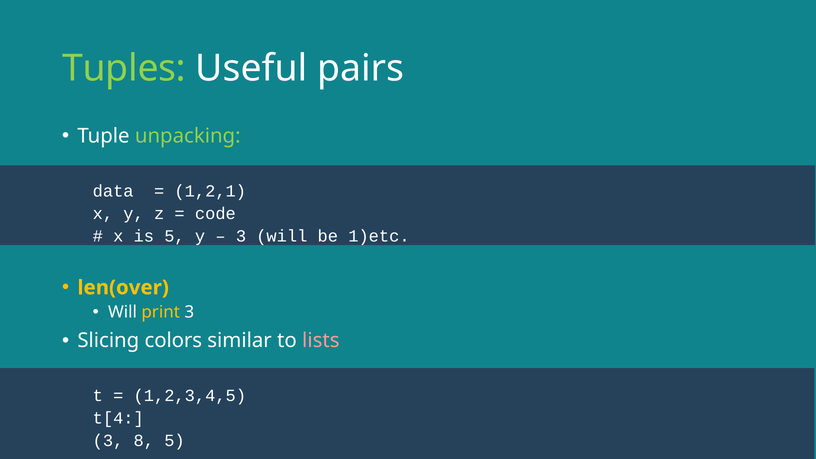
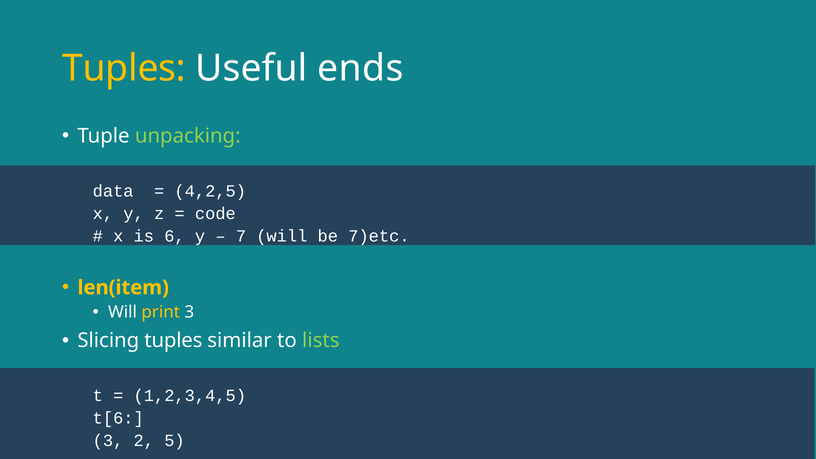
Tuples colour: light green -> yellow (124, 68)
pairs: pairs -> ends (361, 68)
1,2,1: 1,2,1 -> 4,2,5 (210, 191)
is 5: 5 -> 6 (174, 236)
3: 3 -> 7 (241, 236)
1)etc: 1)etc -> 7)etc (379, 236)
len(over: len(over -> len(item (123, 288)
Slicing colors: colors -> tuples (173, 341)
lists colour: pink -> light green (321, 341)
t[4: t[4 -> t[6 (118, 418)
8: 8 -> 2 (144, 441)
